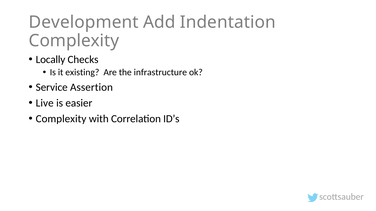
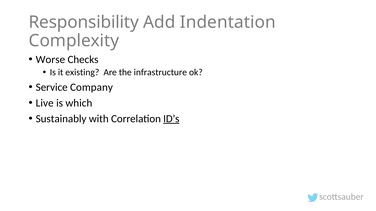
Development: Development -> Responsibility (84, 22)
Locally: Locally -> Worse (50, 60)
Assertion: Assertion -> Company (91, 87)
easier: easier -> which (79, 103)
Complexity: Complexity -> Sustainably (61, 119)
ID’s underline: none -> present (171, 119)
